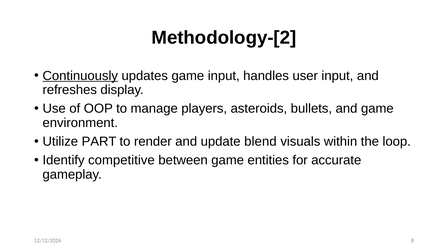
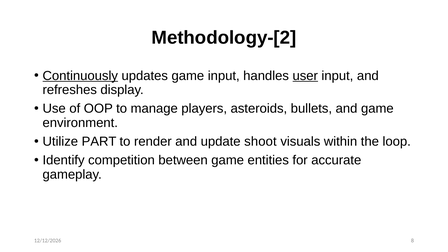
user underline: none -> present (305, 76)
blend: blend -> shoot (260, 142)
competitive: competitive -> competition (121, 160)
